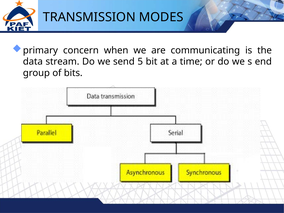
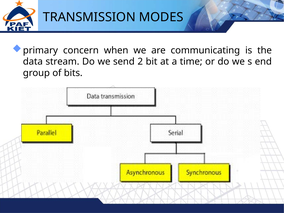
5: 5 -> 2 (140, 62)
